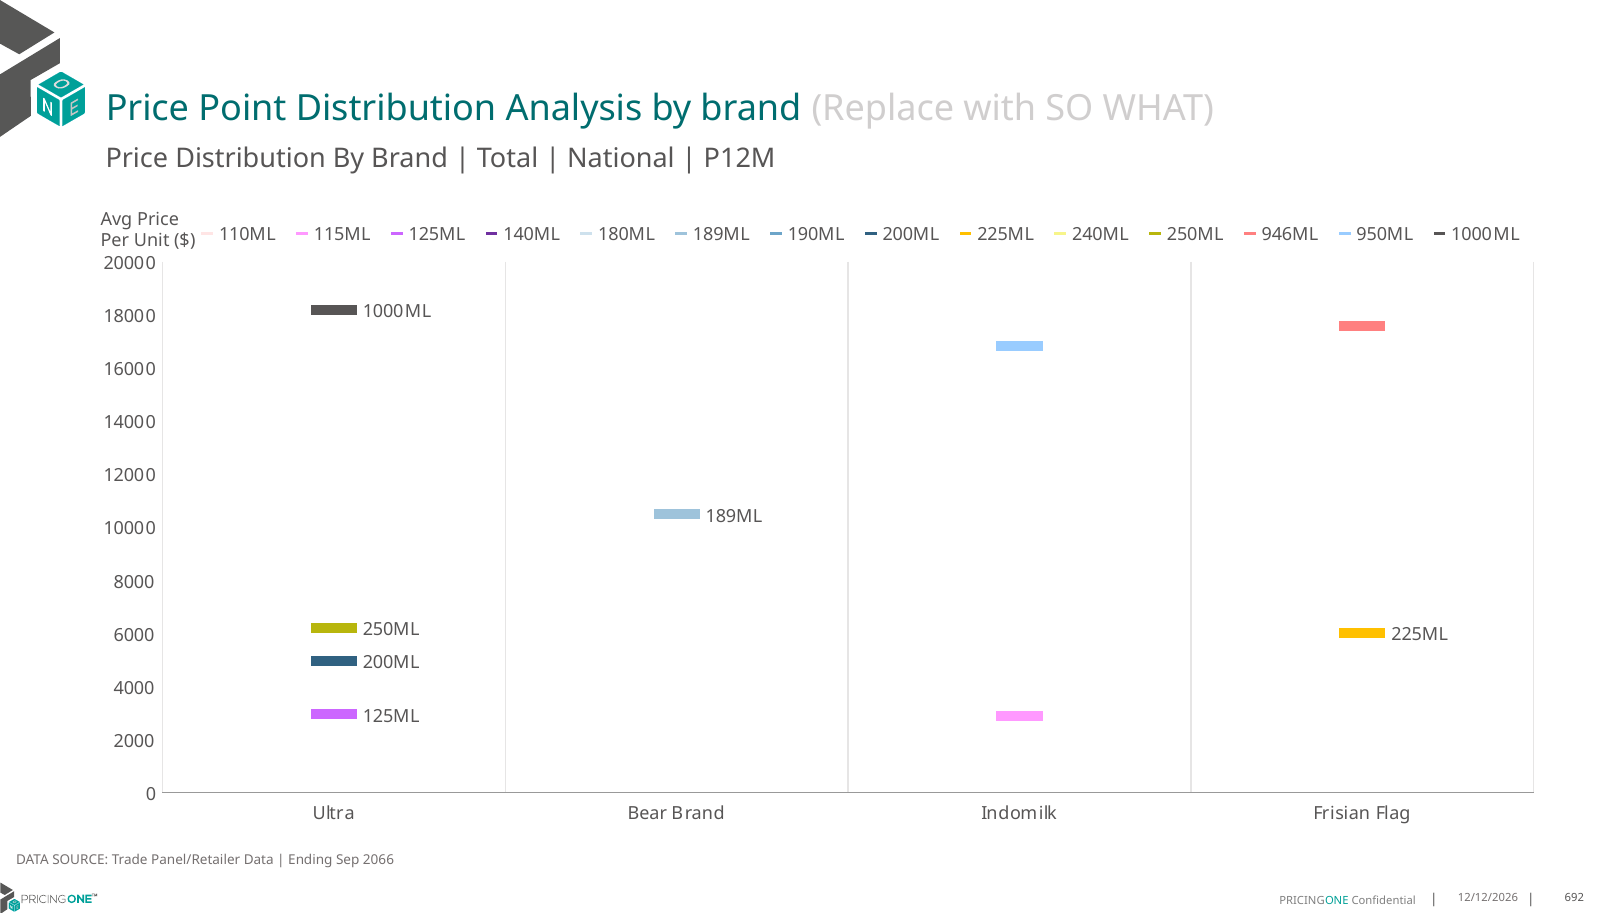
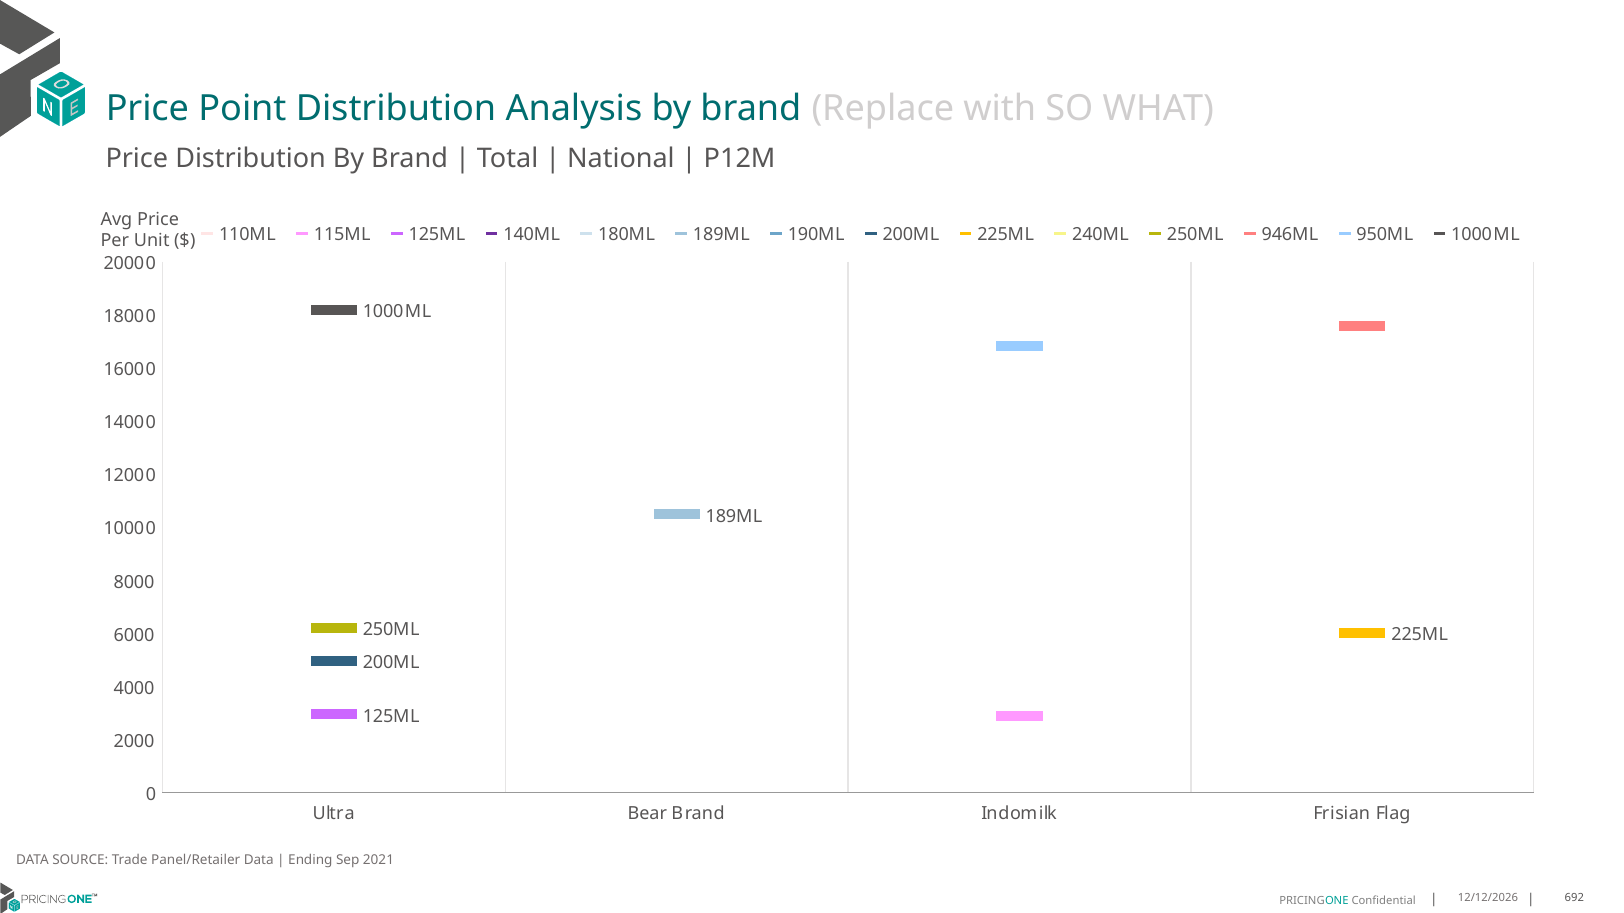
2066: 2066 -> 2021 (378, 860)
